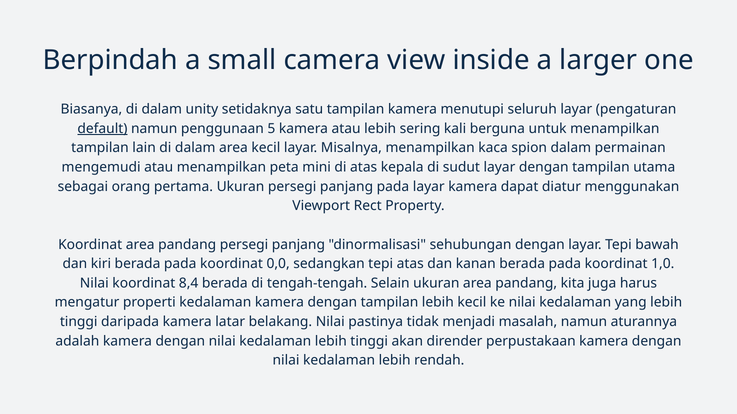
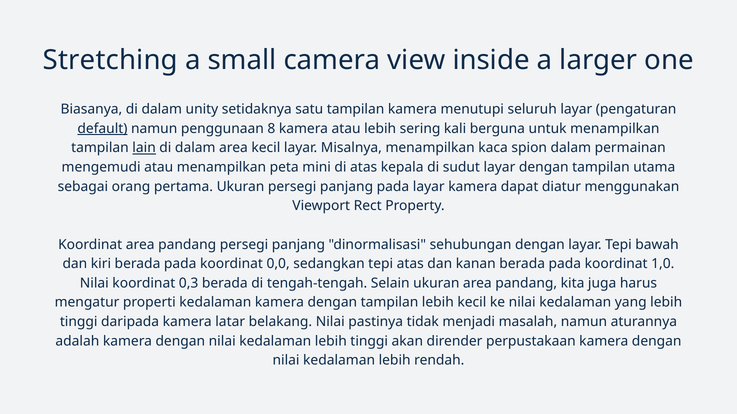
Berpindah: Berpindah -> Stretching (110, 60)
5: 5 -> 8 (271, 129)
lain underline: none -> present (144, 148)
8,4: 8,4 -> 0,3 (189, 283)
